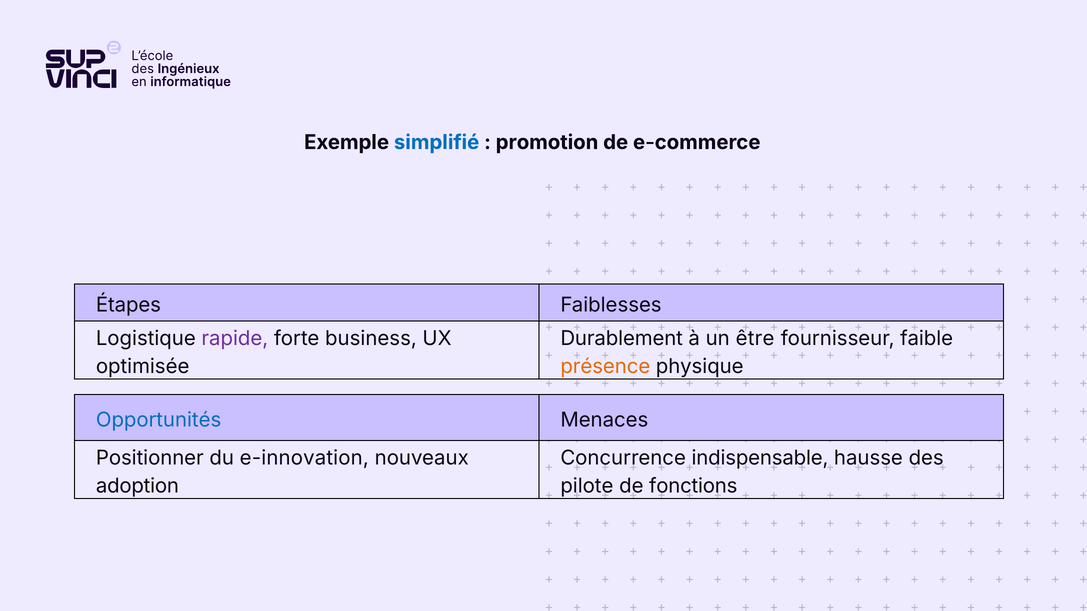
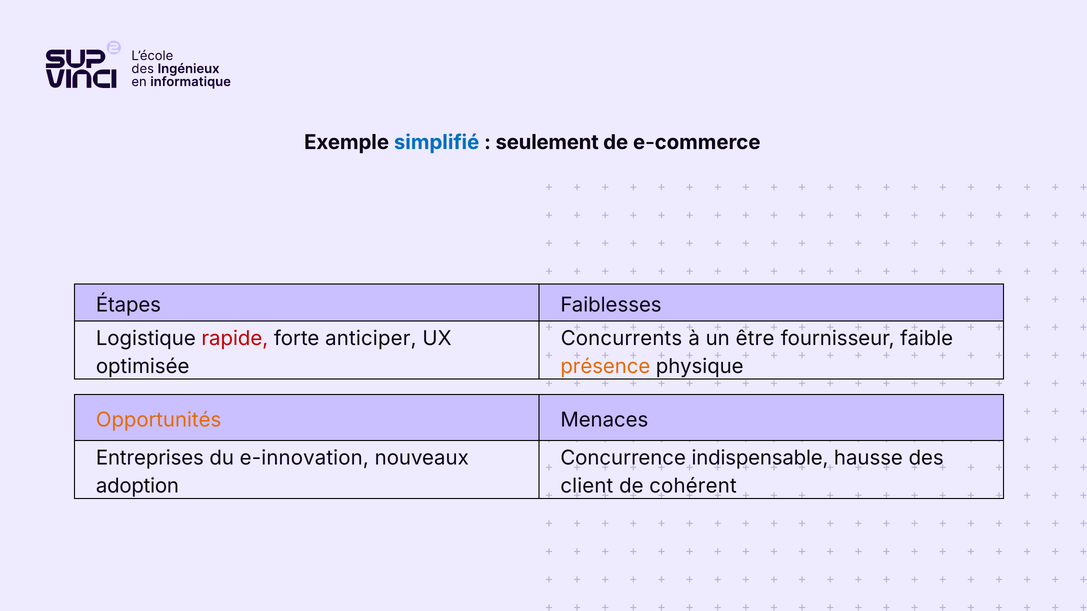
promotion: promotion -> seulement (547, 142)
rapide colour: purple -> red (235, 339)
business: business -> anticiper (371, 339)
Durablement: Durablement -> Concurrents (621, 339)
Opportunités colour: blue -> orange (159, 420)
Positionner: Positionner -> Entreprises (150, 458)
pilote: pilote -> client (587, 486)
fonctions: fonctions -> cohérent (693, 486)
